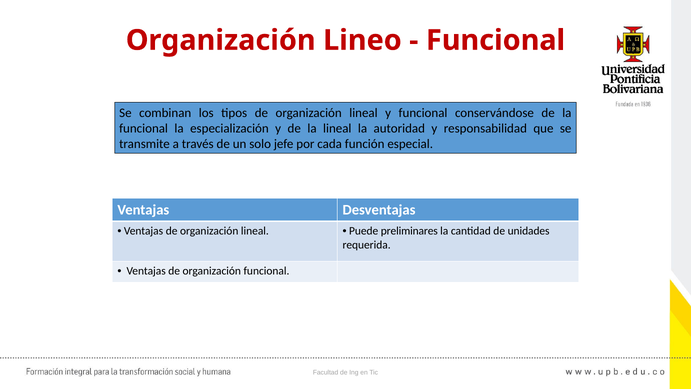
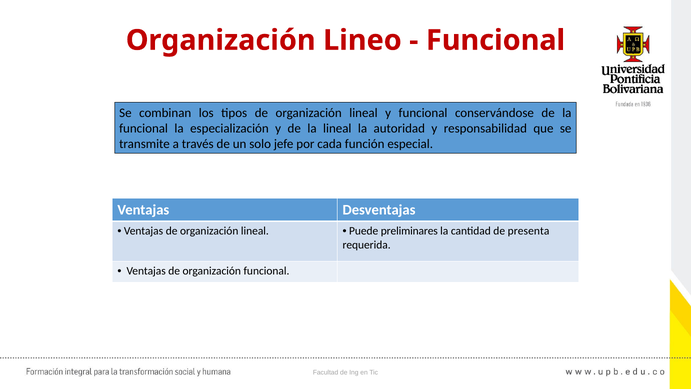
unidades: unidades -> presenta (529, 231)
